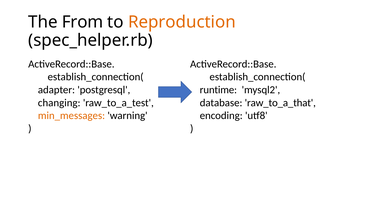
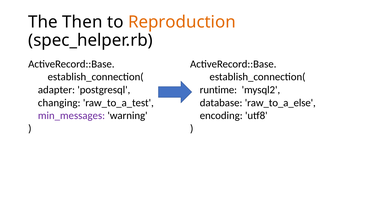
From: From -> Then (82, 22)
raw_to_a_that: raw_to_a_that -> raw_to_a_else (280, 103)
min_messages colour: orange -> purple (71, 116)
